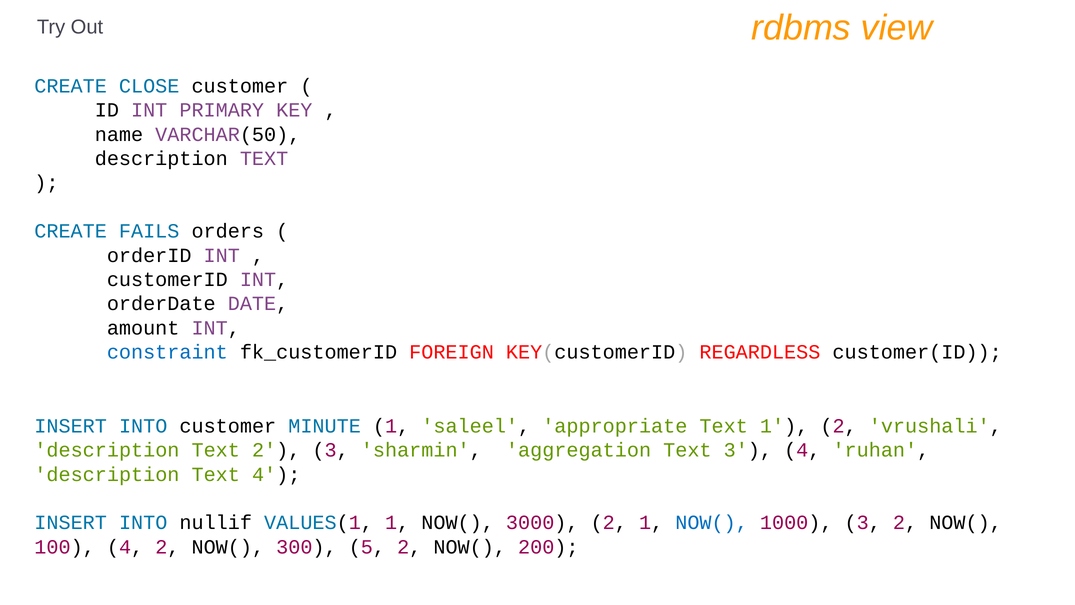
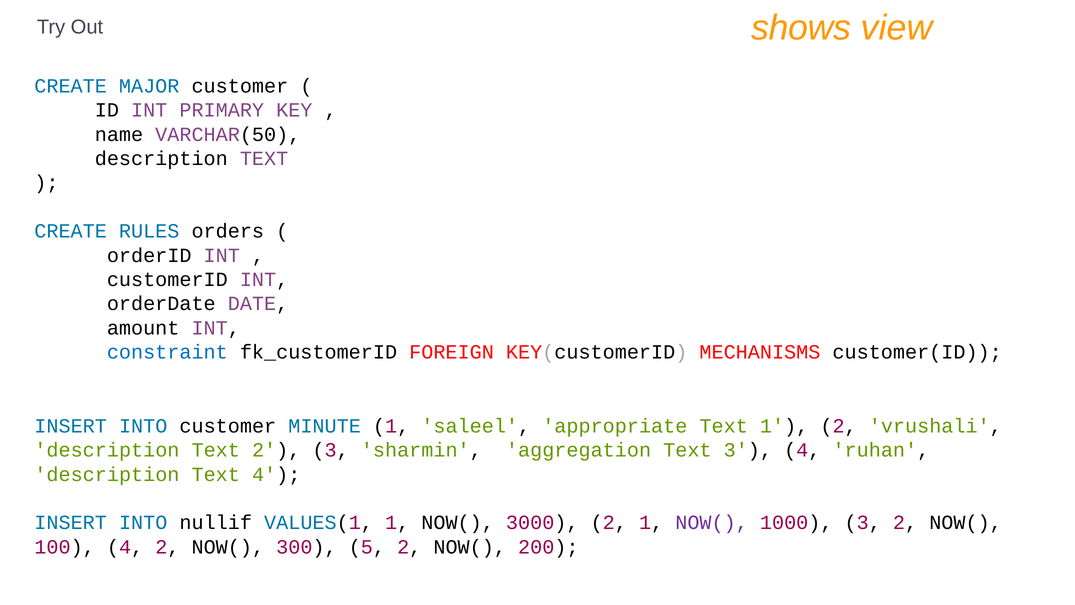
rdbms: rdbms -> shows (801, 28)
CLOSE: CLOSE -> MAJOR (149, 86)
FAILS: FAILS -> RULES (149, 231)
REGARDLESS: REGARDLESS -> MECHANISMS (760, 352)
NOW( colour: blue -> purple (712, 522)
